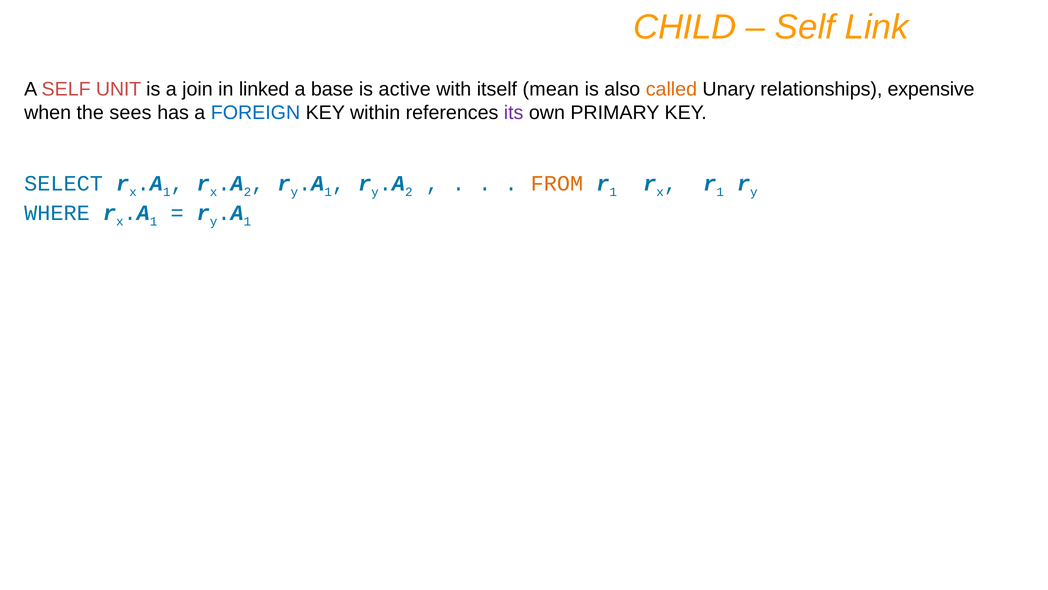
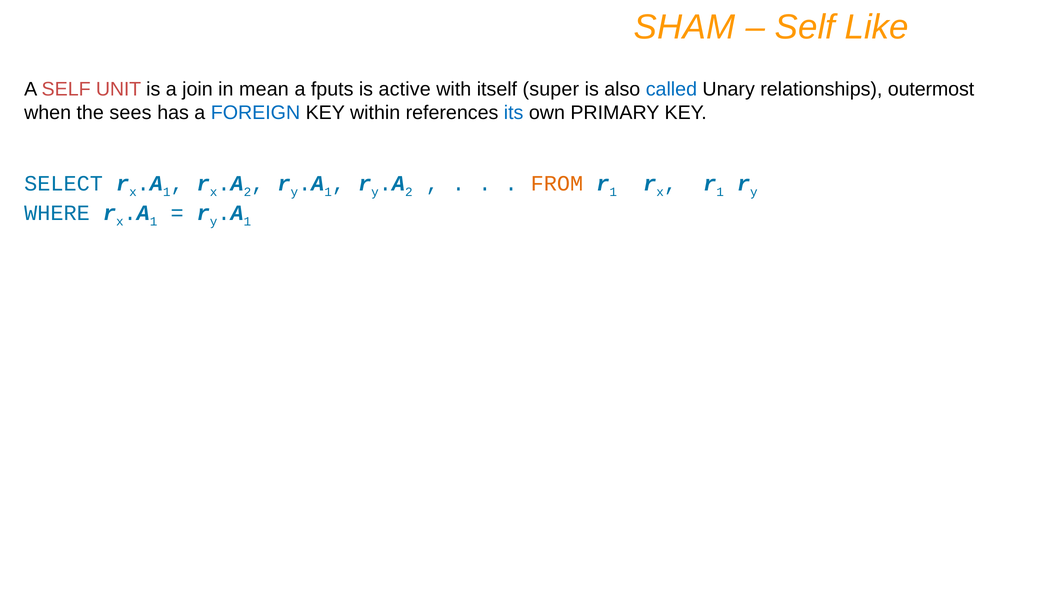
CHILD: CHILD -> SHAM (684, 27)
Link: Link -> Like (877, 27)
linked: linked -> mean (264, 89)
base: base -> fputs (332, 89)
mean: mean -> super (551, 89)
called colour: orange -> blue (671, 89)
expensive: expensive -> outermost (931, 89)
its colour: purple -> blue (514, 113)
